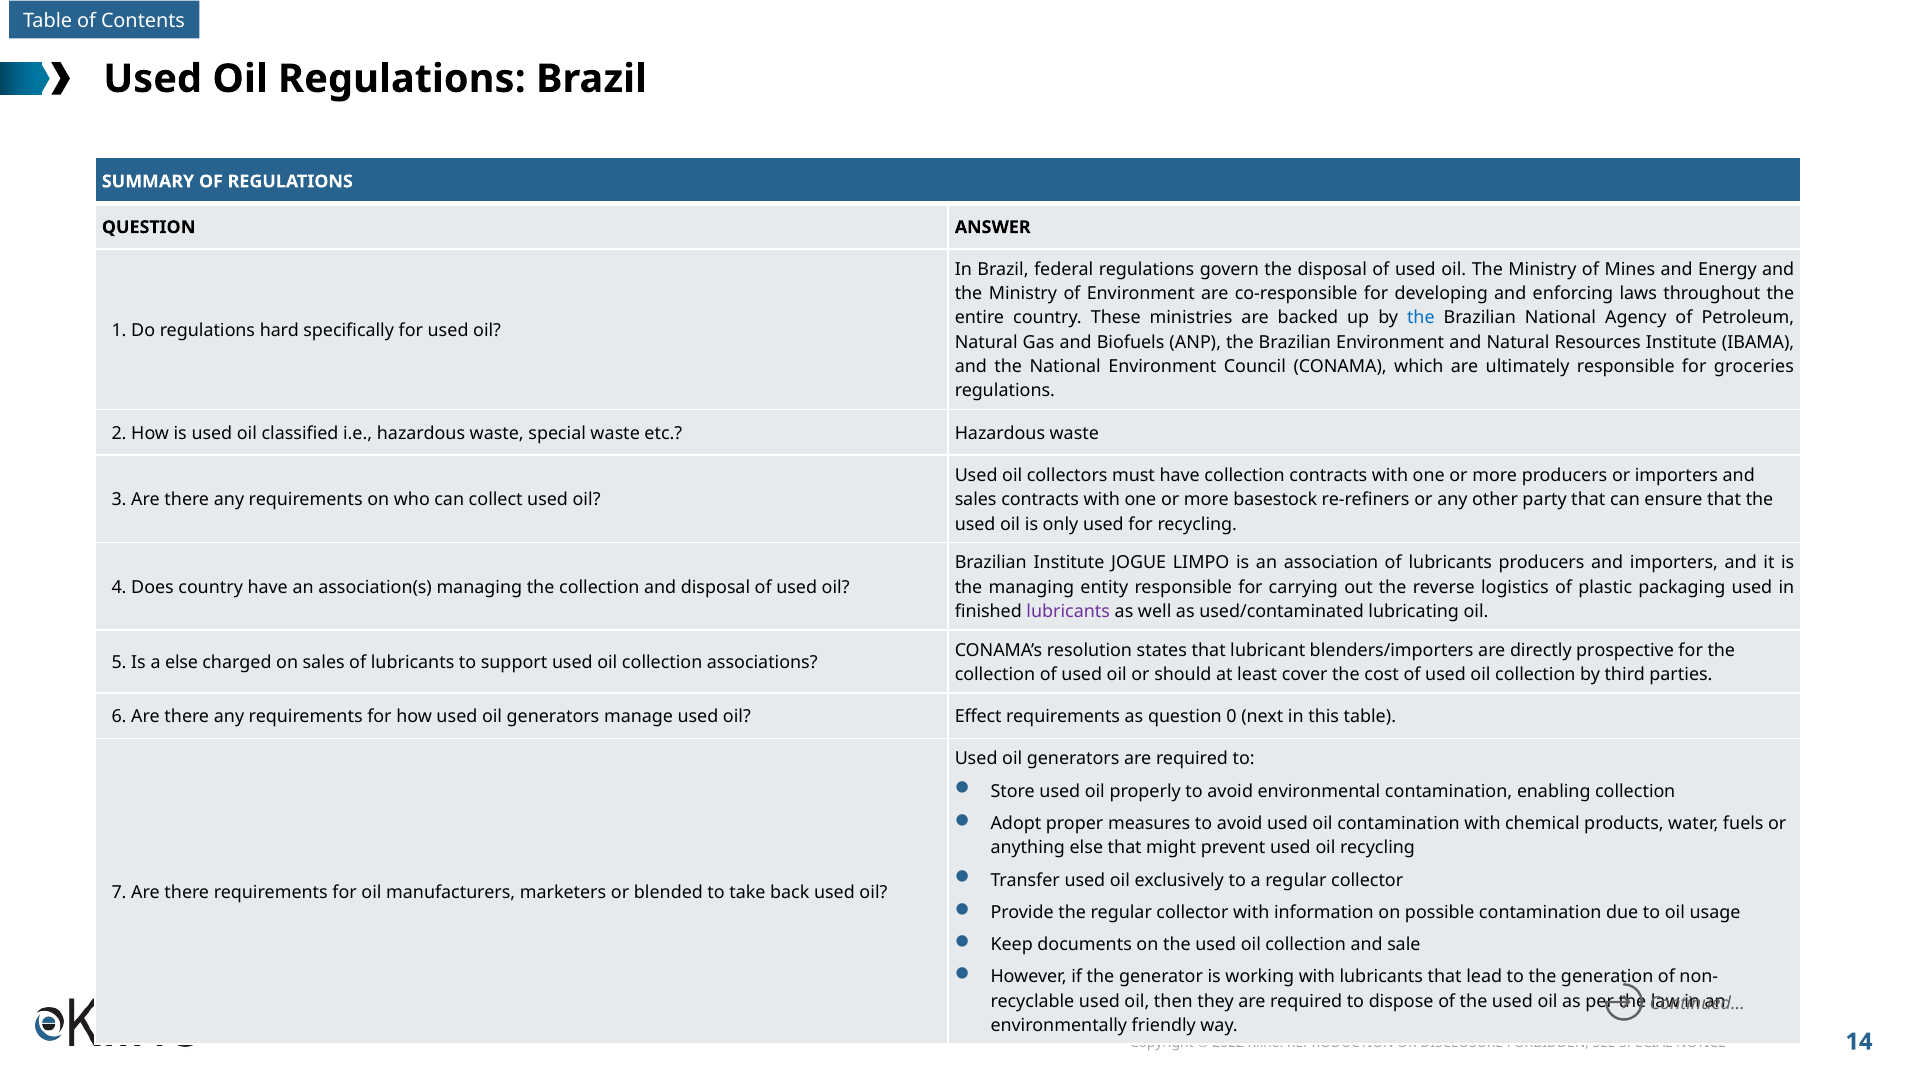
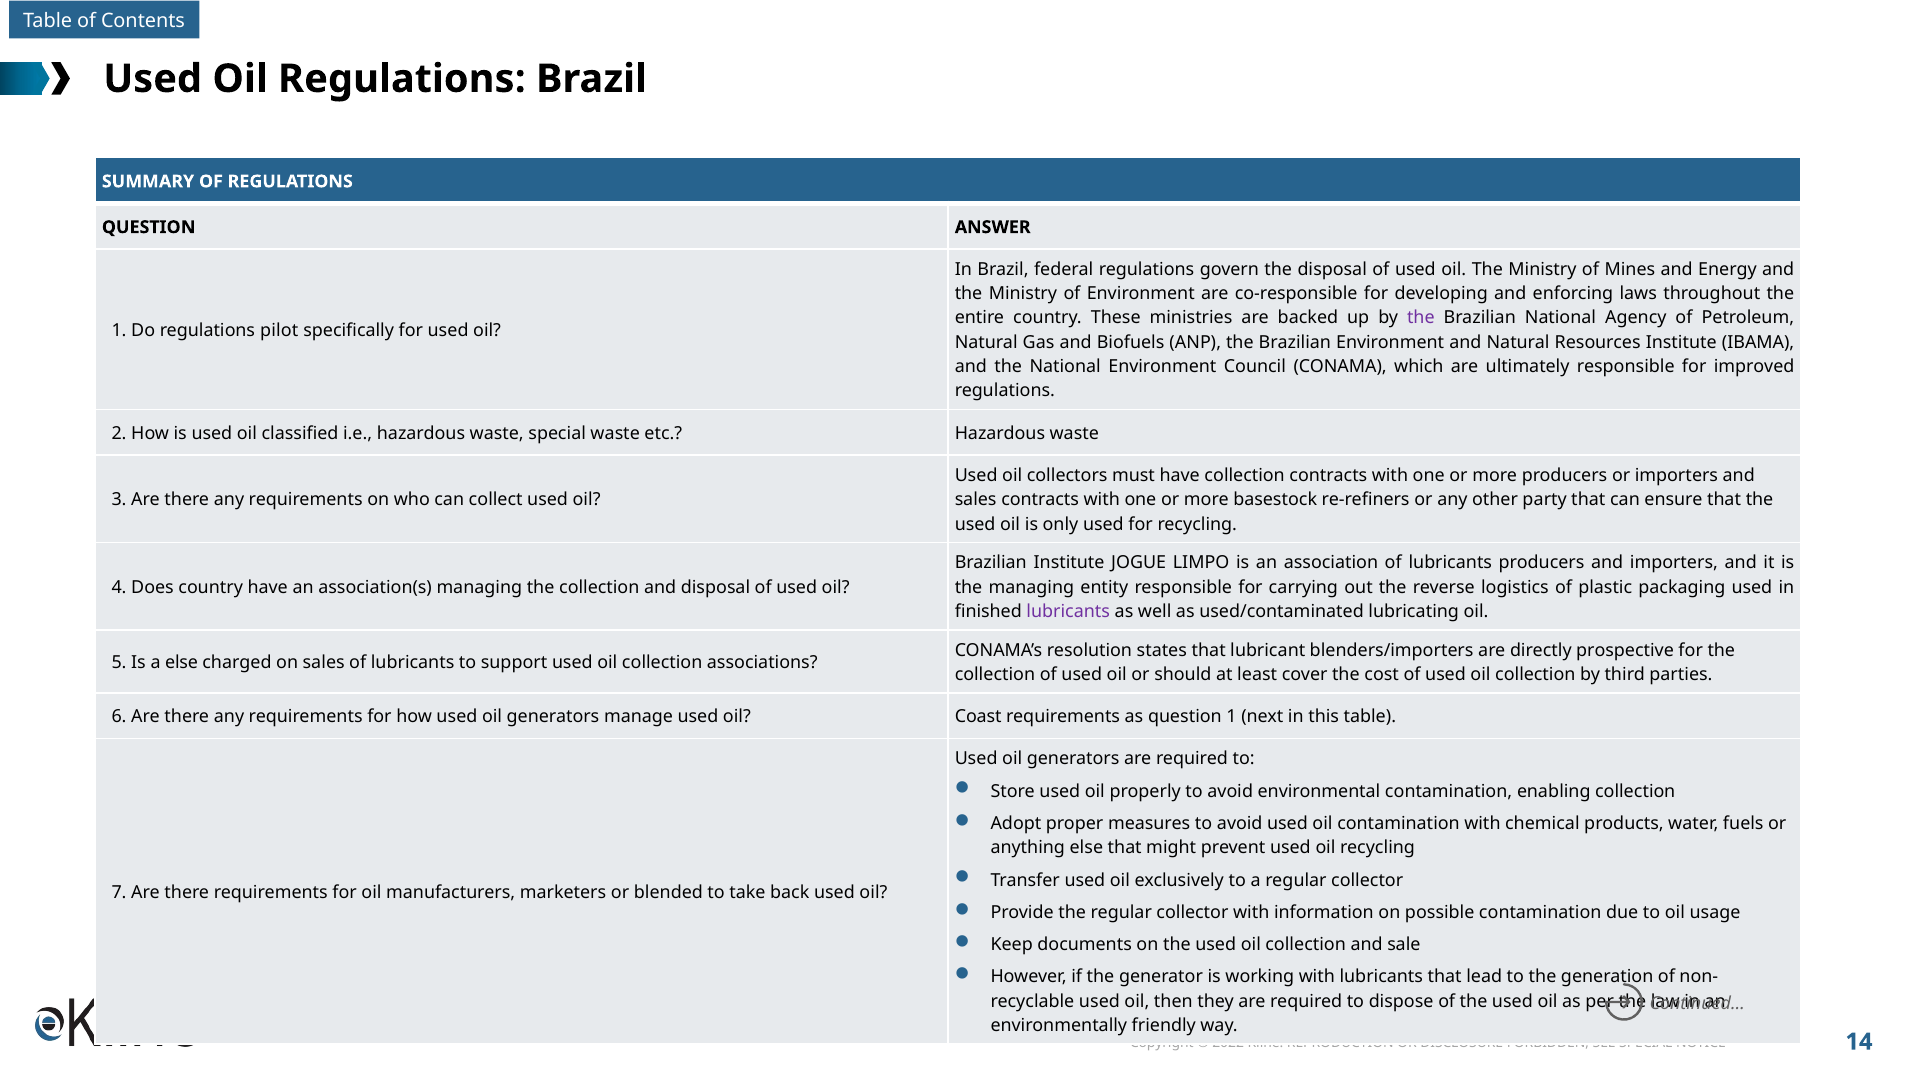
the colour: blue -> purple (1421, 318)
hard: hard -> pilot (279, 330)
groceries: groceries -> improved (1754, 367)
Effect: Effect -> Coast (978, 717)
question 0: 0 -> 1 (1231, 717)
